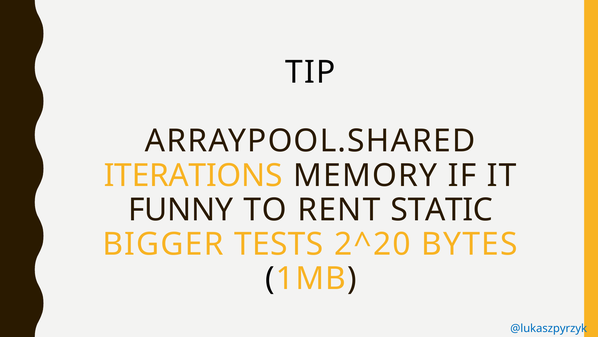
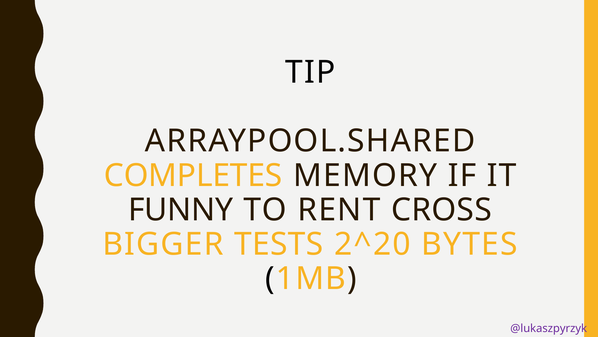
ITERATIONS: ITERATIONS -> COMPLETES (193, 175)
STATIC: STATIC -> CROSS (441, 209)
@lukaszpyrzyk colour: blue -> purple (549, 328)
